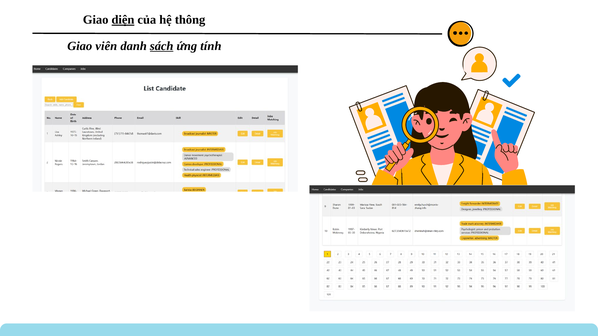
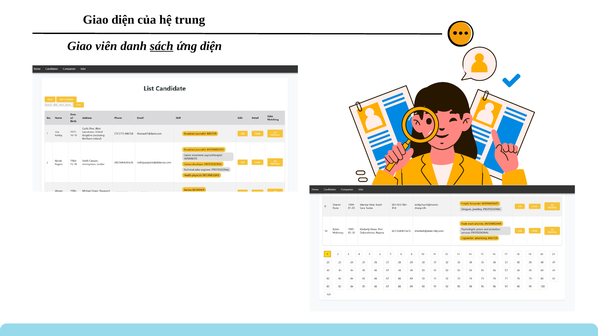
diện underline: present -> none (123, 20)
thông: thông -> trung (190, 20)
ứng tính: tính -> diện (211, 46)
